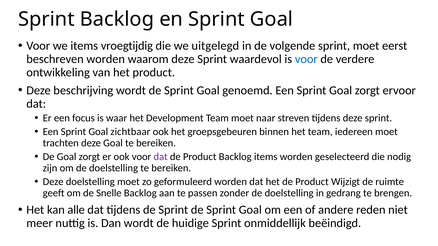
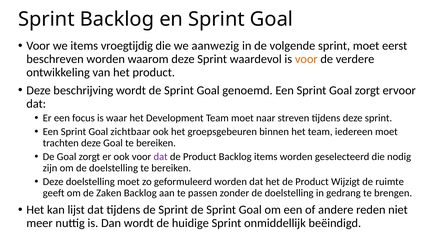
uitgelegd: uitgelegd -> aanwezig (215, 46)
voor colour: blue -> orange (306, 59)
Snelle: Snelle -> Zaken (109, 193)
alle: alle -> lijst (76, 210)
